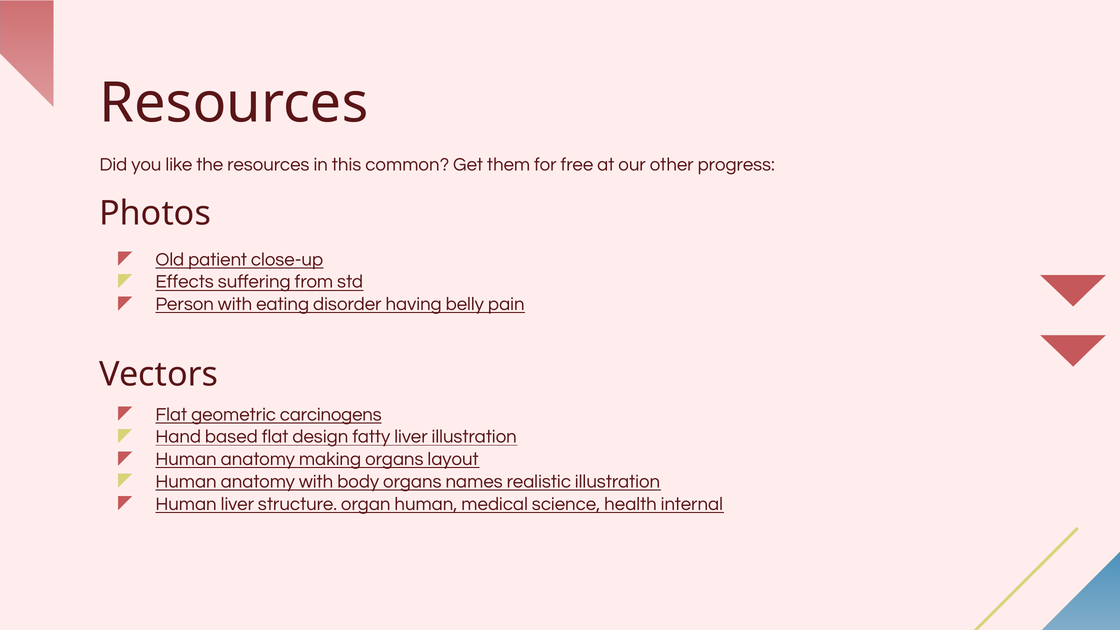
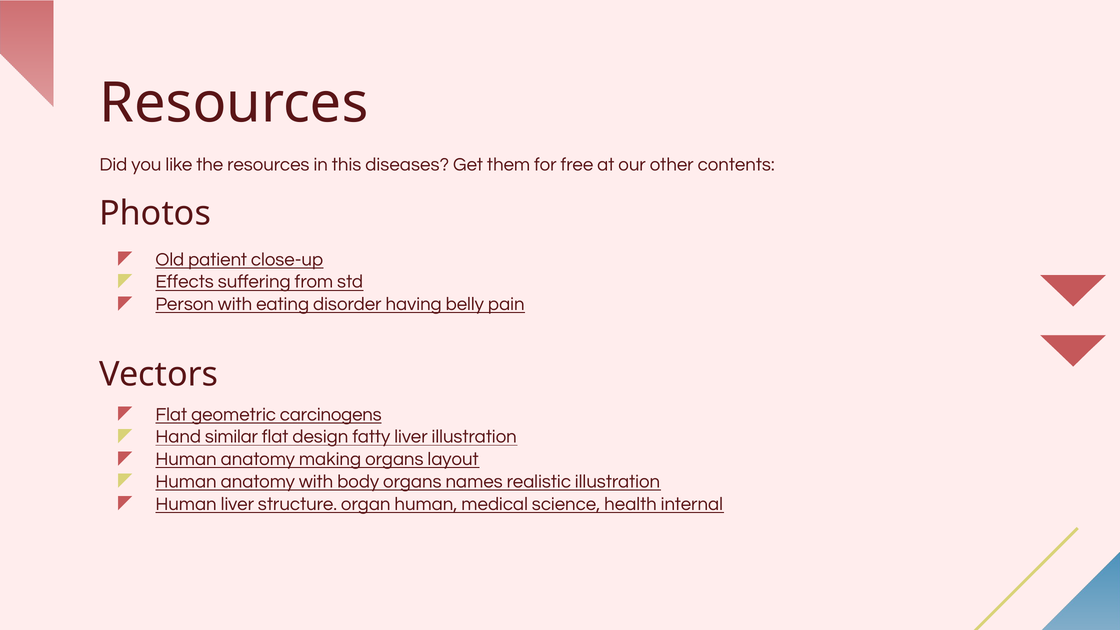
common: common -> diseases (407, 165)
progress: progress -> contents (736, 165)
based: based -> similar (232, 437)
